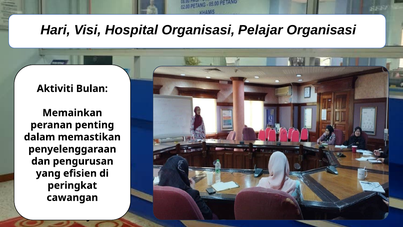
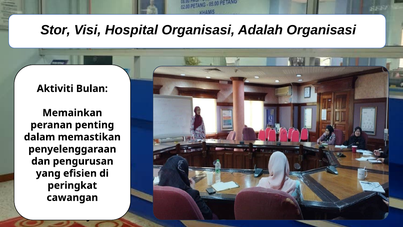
Hari: Hari -> Stor (55, 30)
Pelajar: Pelajar -> Adalah (260, 30)
